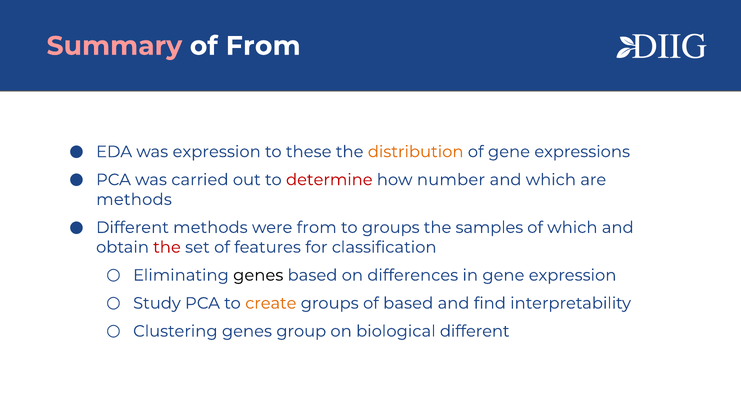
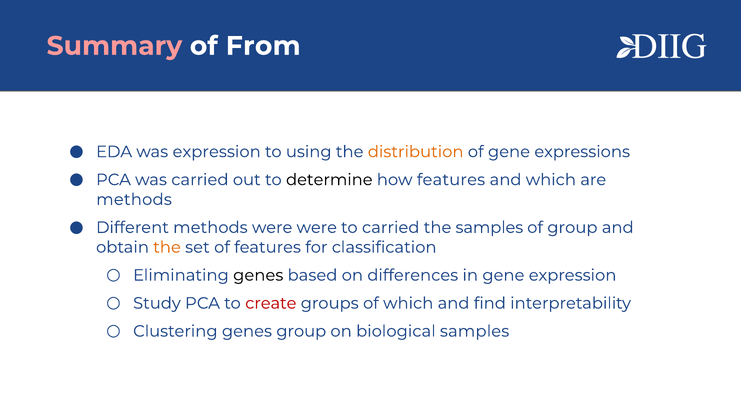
these: these -> using (309, 152)
determine colour: red -> black (329, 180)
how number: number -> features (451, 180)
were from: from -> were (317, 227)
to groups: groups -> carried (391, 227)
of which: which -> group (572, 227)
the colour: red -> orange (167, 247)
create colour: orange -> red (271, 303)
of based: based -> which (408, 303)
biological different: different -> samples (475, 331)
